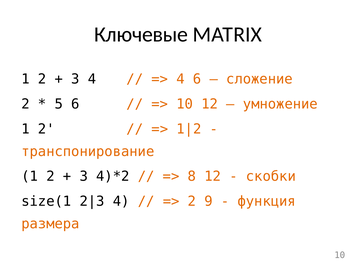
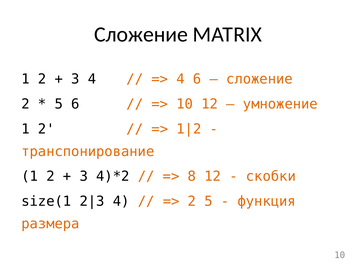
Ключевые: Ключевые -> Сложение (141, 34)
2 9: 9 -> 5 (208, 201)
